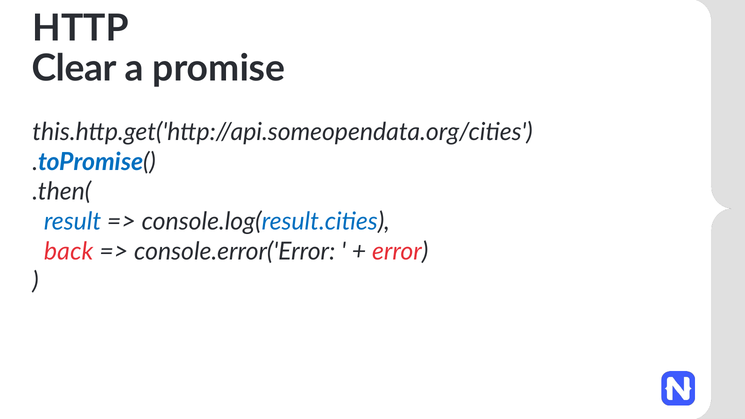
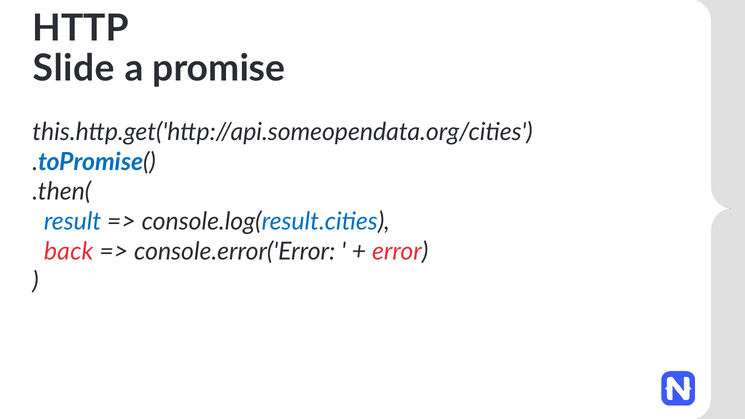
Clear: Clear -> Slide (74, 69)
